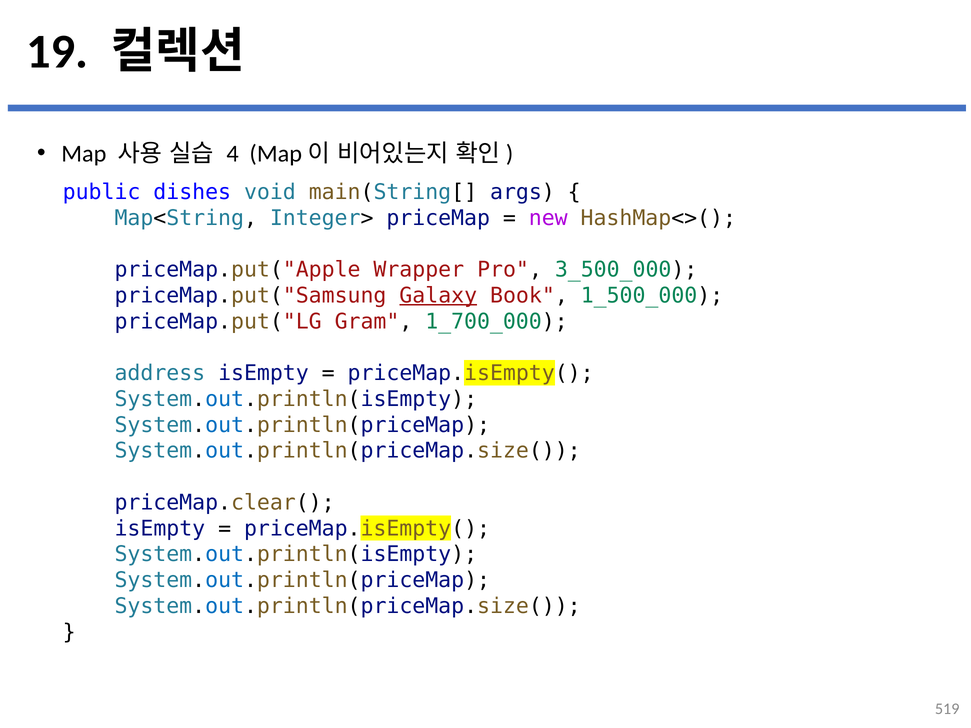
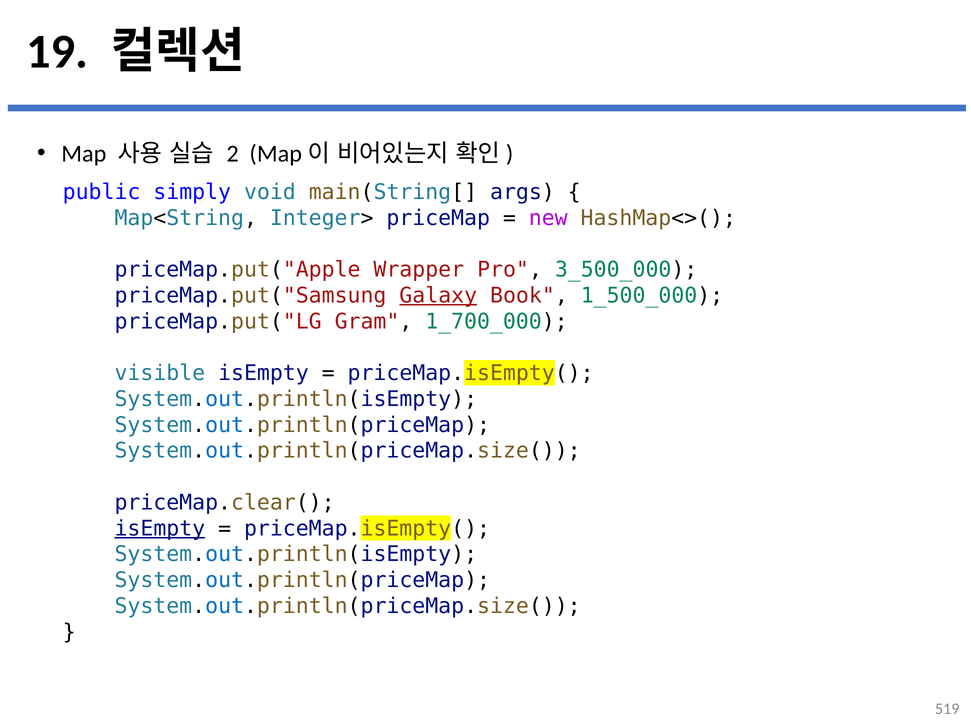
4: 4 -> 2 (233, 154)
dishes: dishes -> simply (192, 192)
address: address -> visible (160, 373)
isEmpty underline: none -> present (160, 529)
